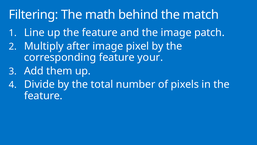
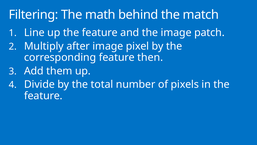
your: your -> then (150, 57)
